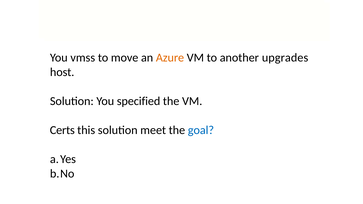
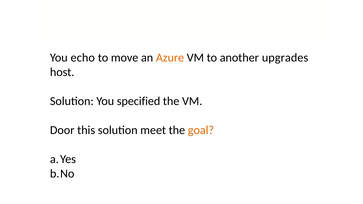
vmss: vmss -> echo (83, 58)
Certs: Certs -> Door (62, 130)
goal colour: blue -> orange (201, 130)
